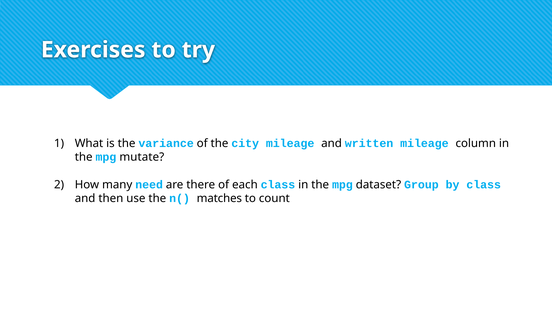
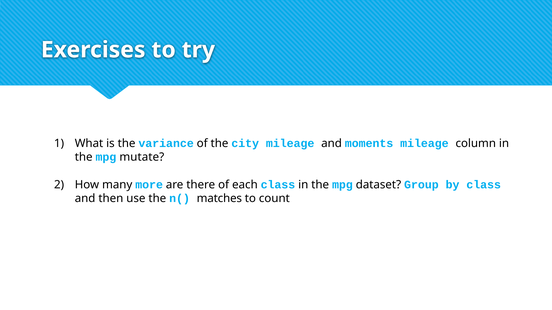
written: written -> moments (369, 144)
need: need -> more (149, 185)
